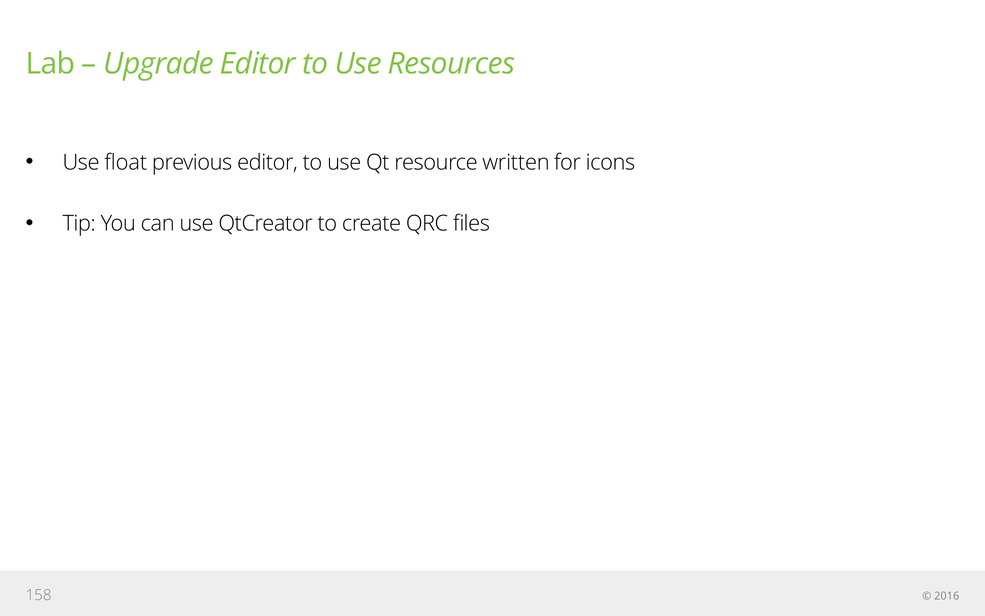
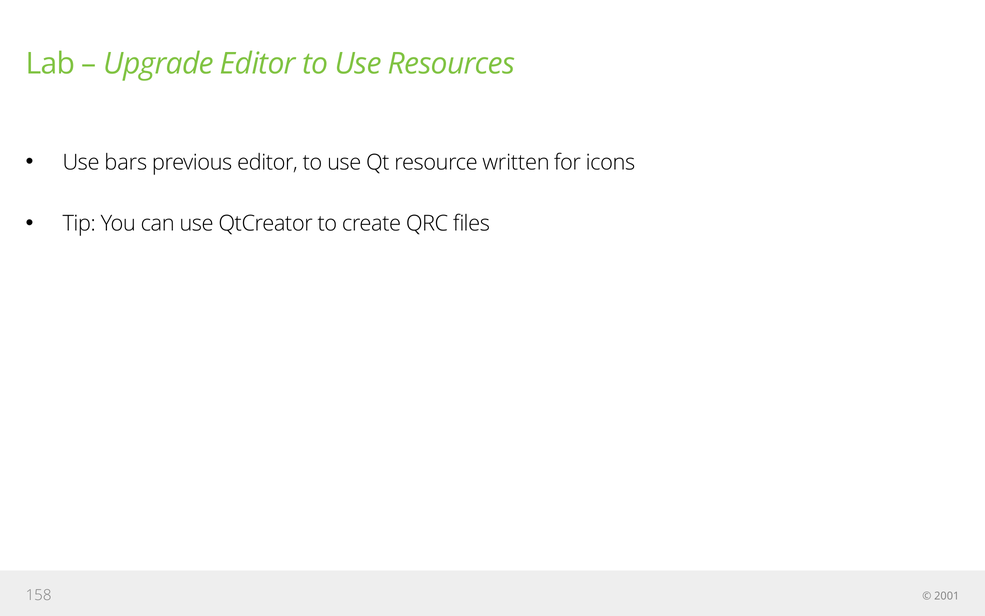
float: float -> bars (126, 162)
2016: 2016 -> 2001 (947, 596)
